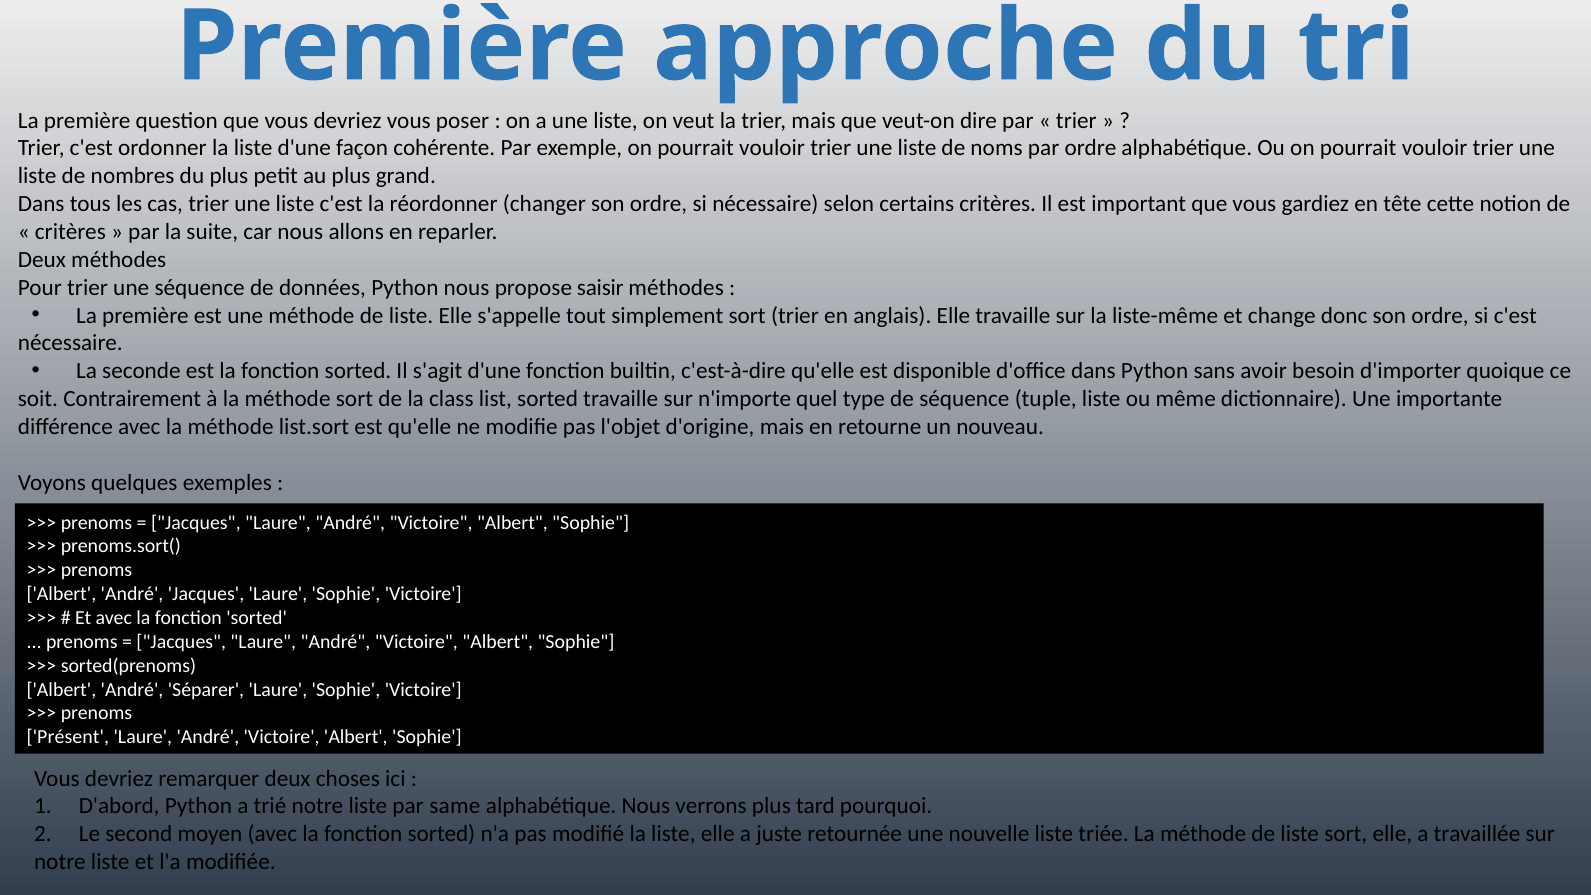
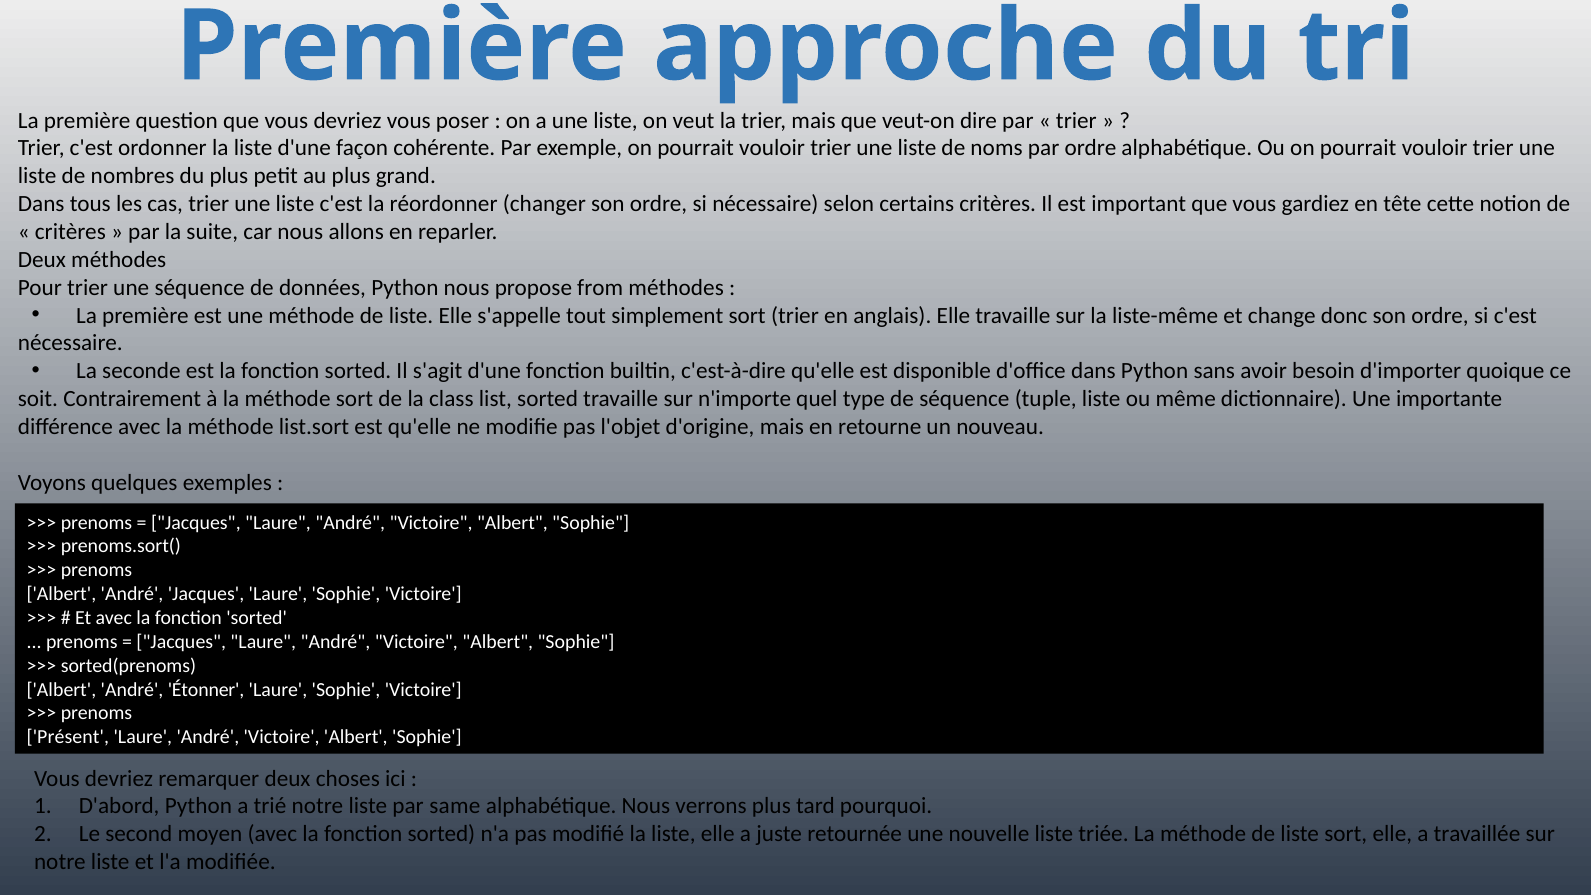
saisir: saisir -> from (600, 288)
Séparer: Séparer -> Étonner (206, 689)
